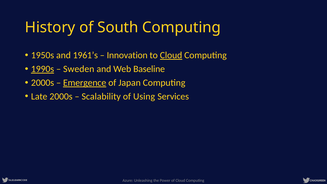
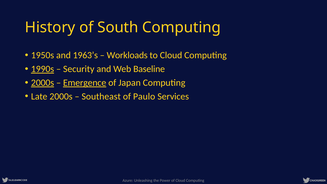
1961’s: 1961’s -> 1963’s (85, 55)
Innovation: Innovation -> Workloads (127, 55)
Cloud underline: present -> none (171, 55)
Sweden: Sweden -> Security (79, 69)
2000s underline: none -> present (43, 83)
Scalability: Scalability -> Southeast (101, 96)
Using: Using -> Paulo (144, 96)
